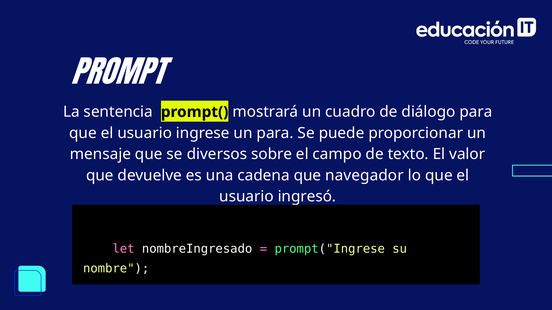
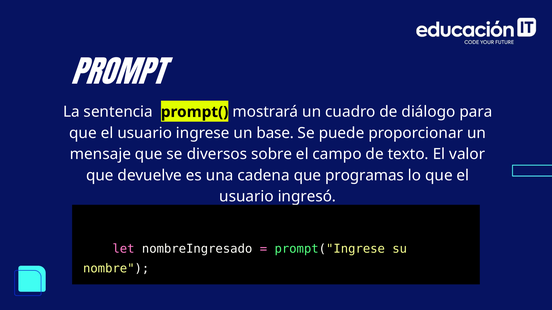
un para: para -> base (275, 133)
navegador: navegador -> programas (365, 176)
